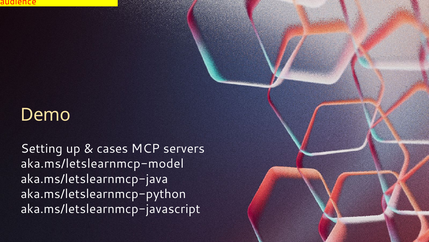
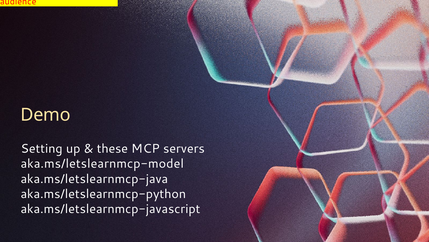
cases: cases -> these (112, 148)
